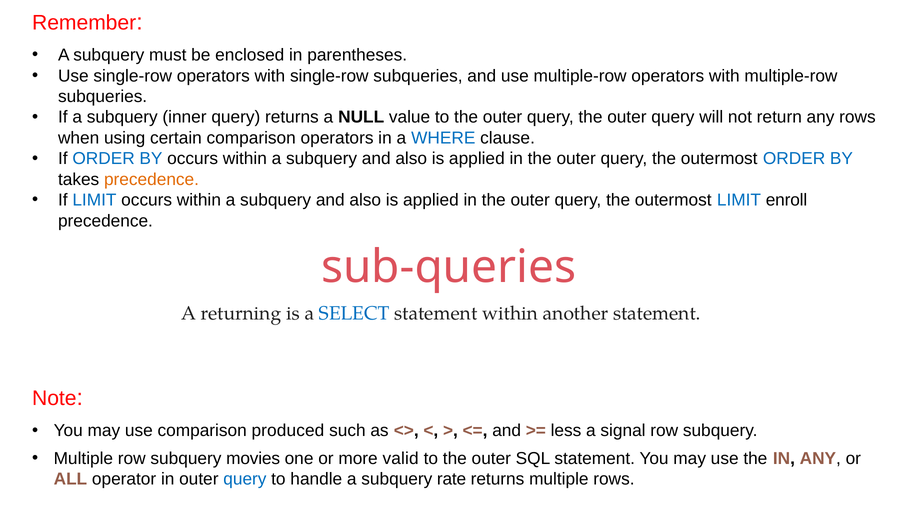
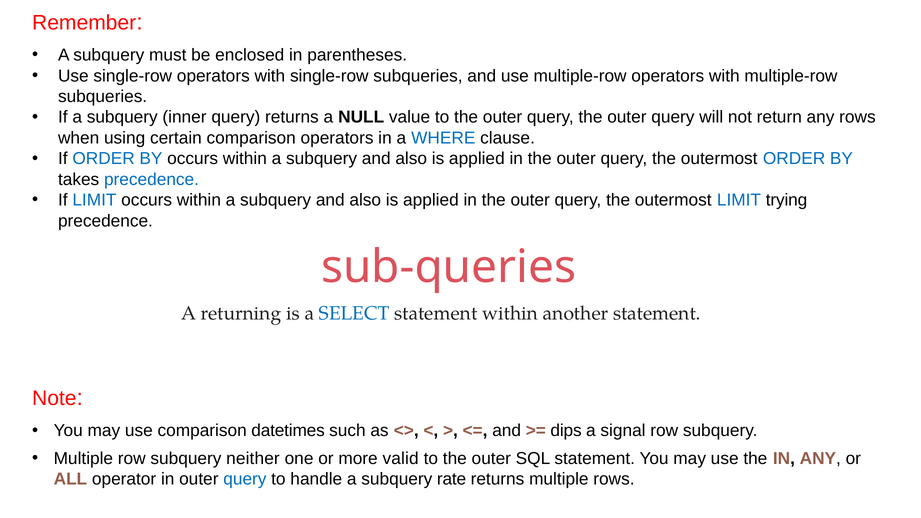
precedence colour: orange -> blue (152, 179)
enroll: enroll -> trying (787, 200)
produced: produced -> datetimes (288, 431)
less: less -> dips (566, 431)
movies: movies -> neither (253, 458)
